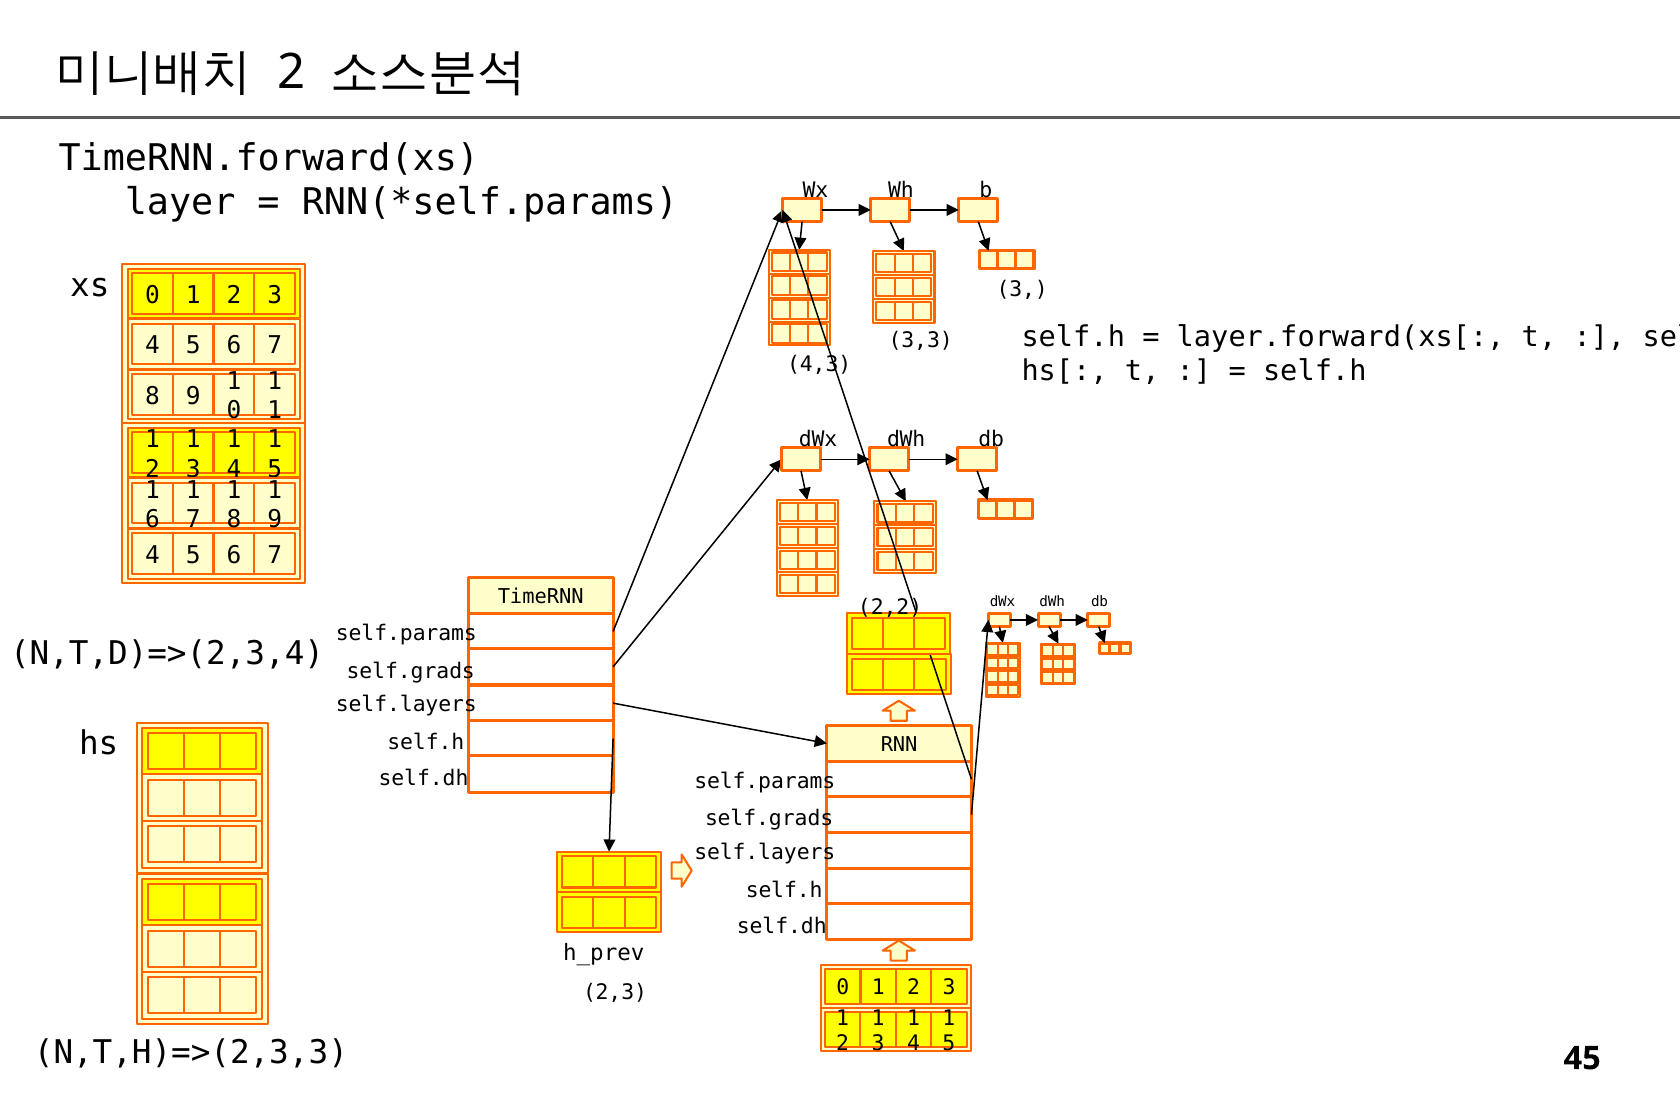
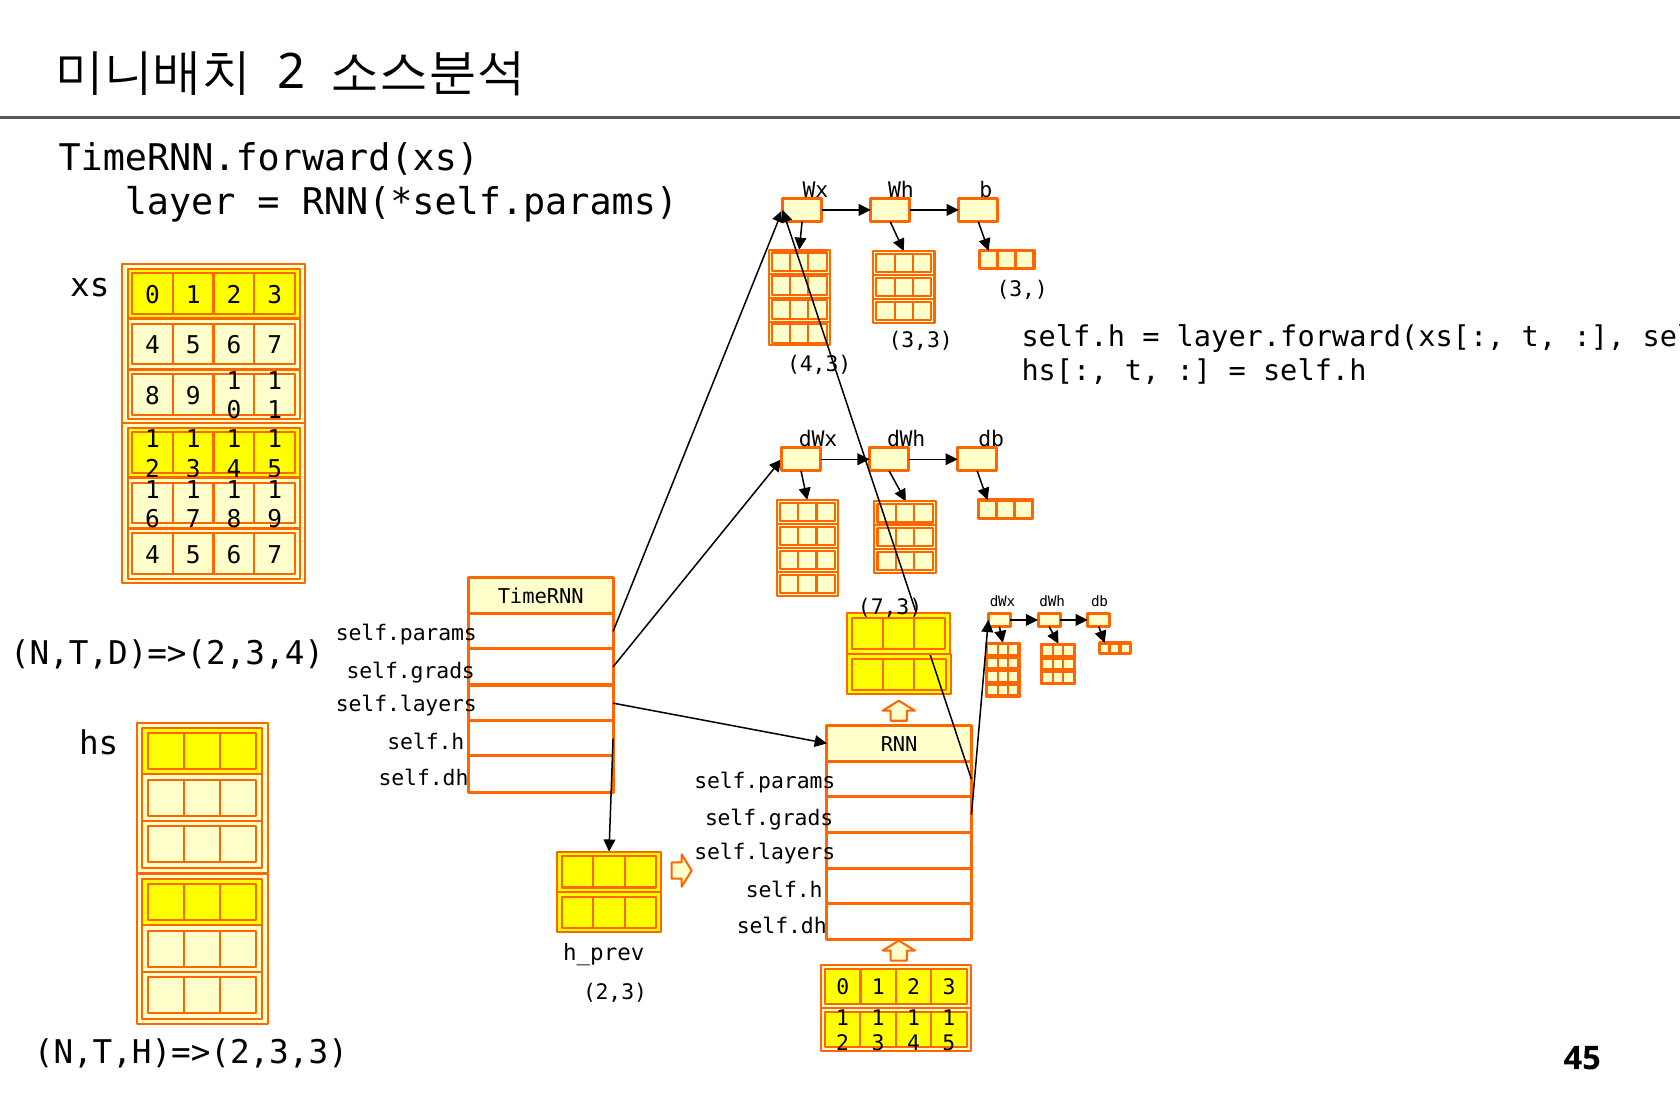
2,2: 2,2 -> 7,3 (890, 607)
